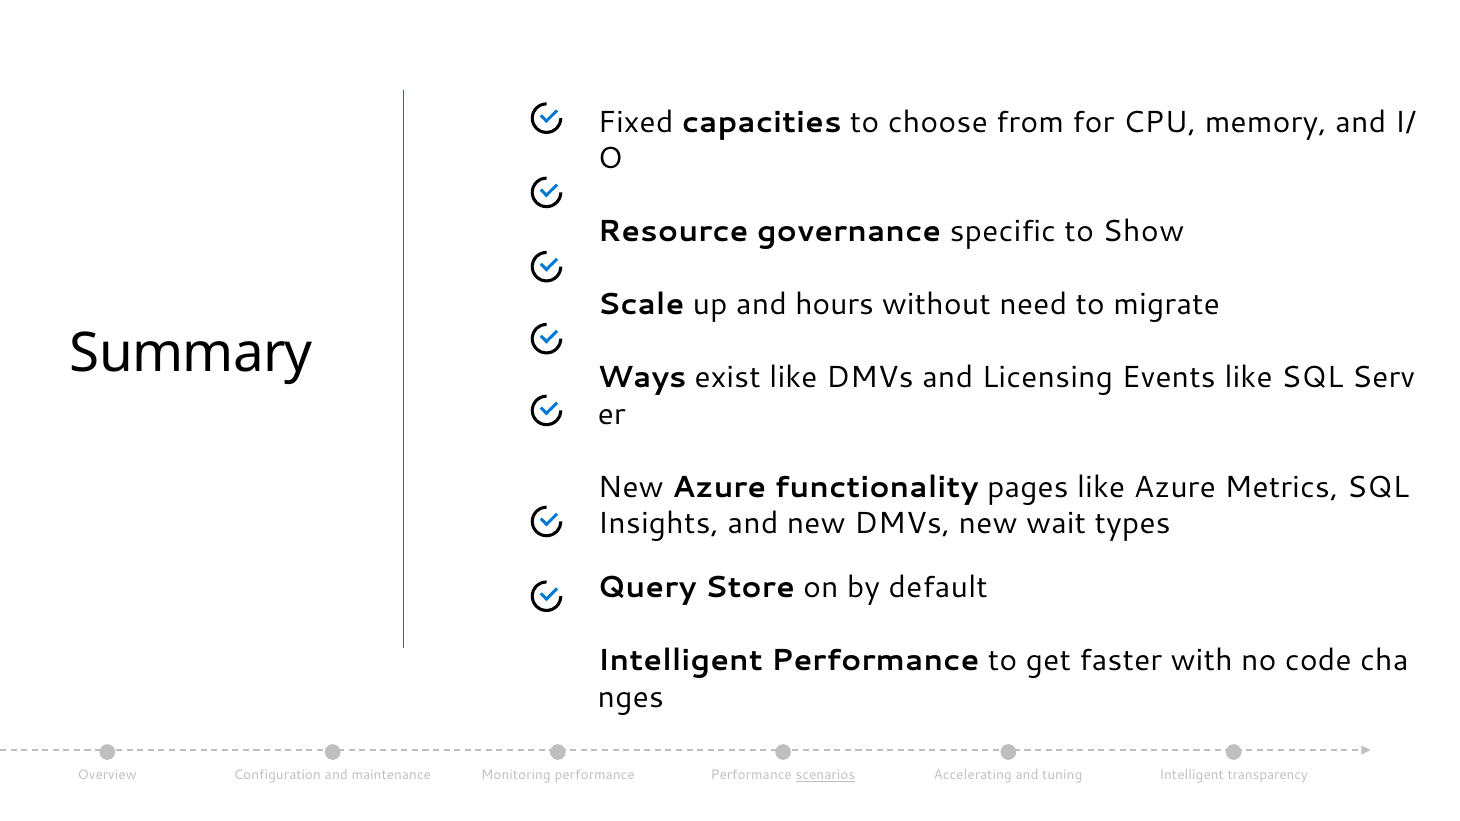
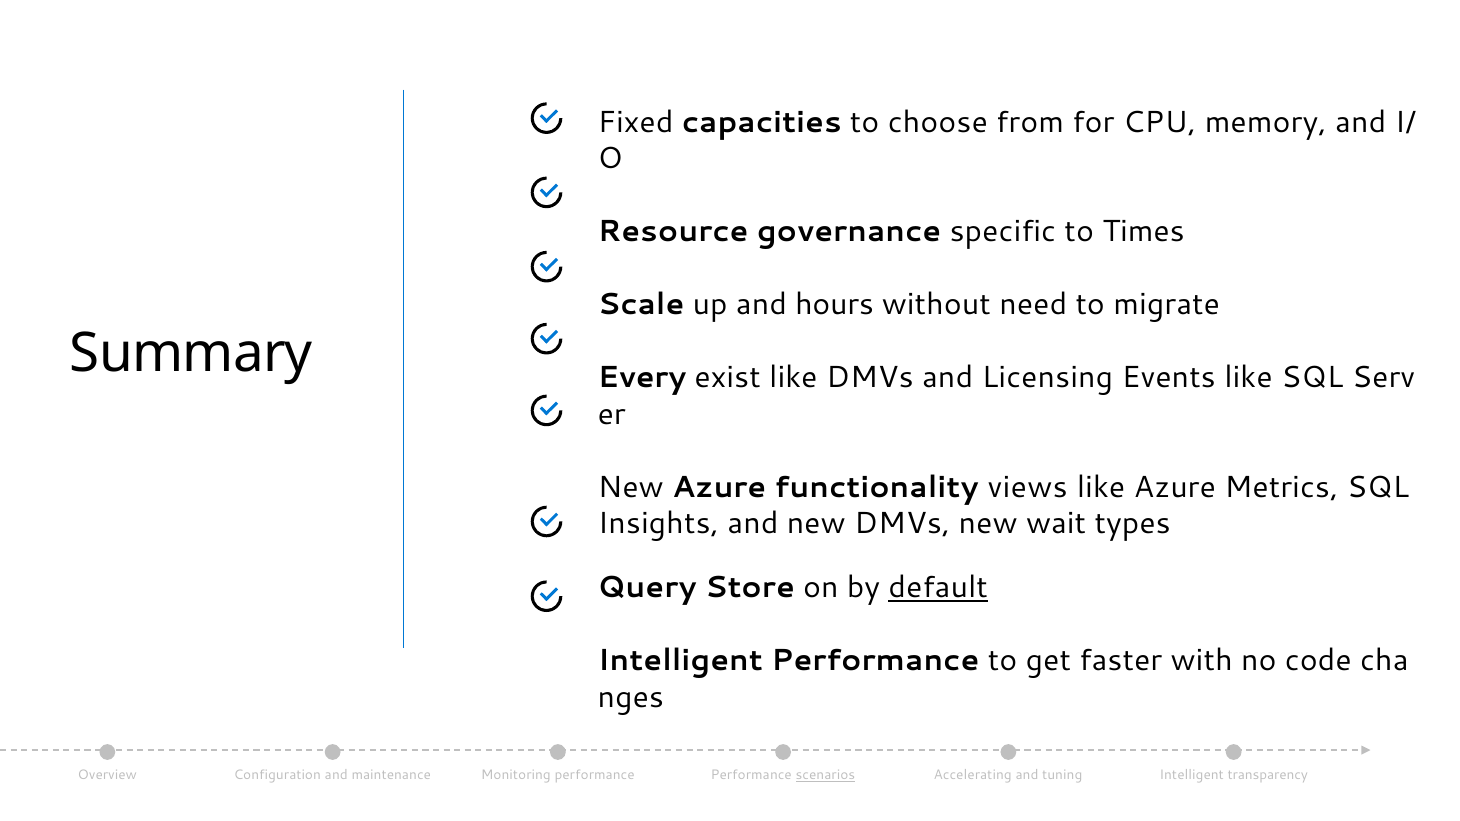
Show: Show -> Times (1144, 232)
Ways: Ways -> Every (642, 378)
pages: pages -> views (1028, 487)
default underline: none -> present (938, 588)
